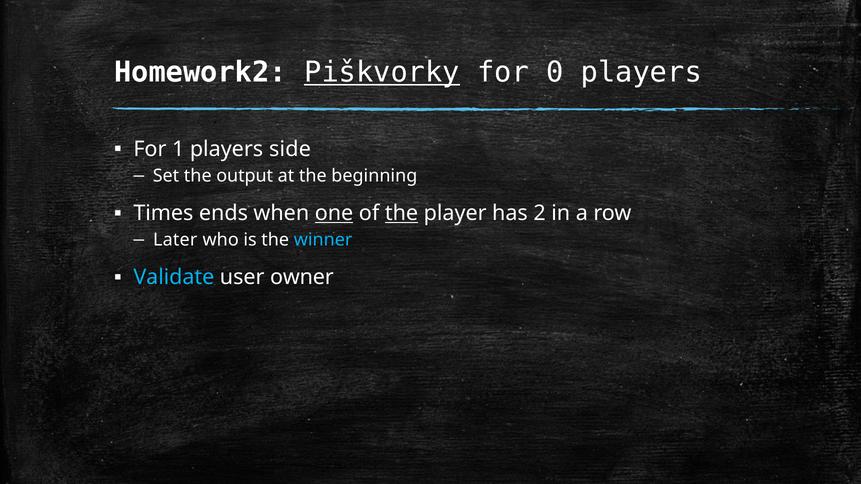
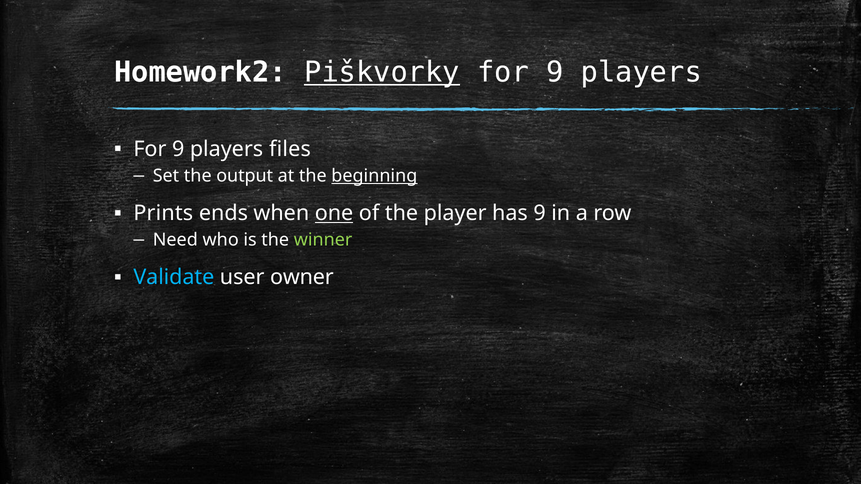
0: 0 -> 9 (555, 73)
1: 1 -> 9 (178, 149)
side: side -> files (290, 149)
beginning underline: none -> present (374, 176)
Times: Times -> Prints (163, 213)
the underline: present -> none (401, 213)
has 2: 2 -> 9 (540, 213)
Later: Later -> Need (175, 240)
winner colour: light blue -> light green (323, 240)
